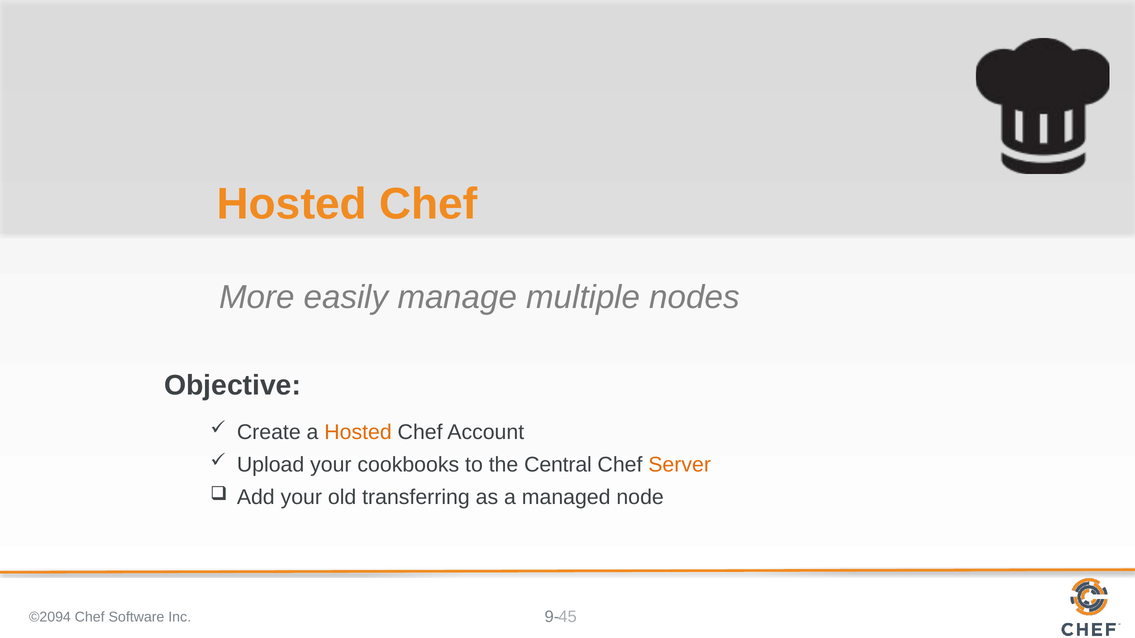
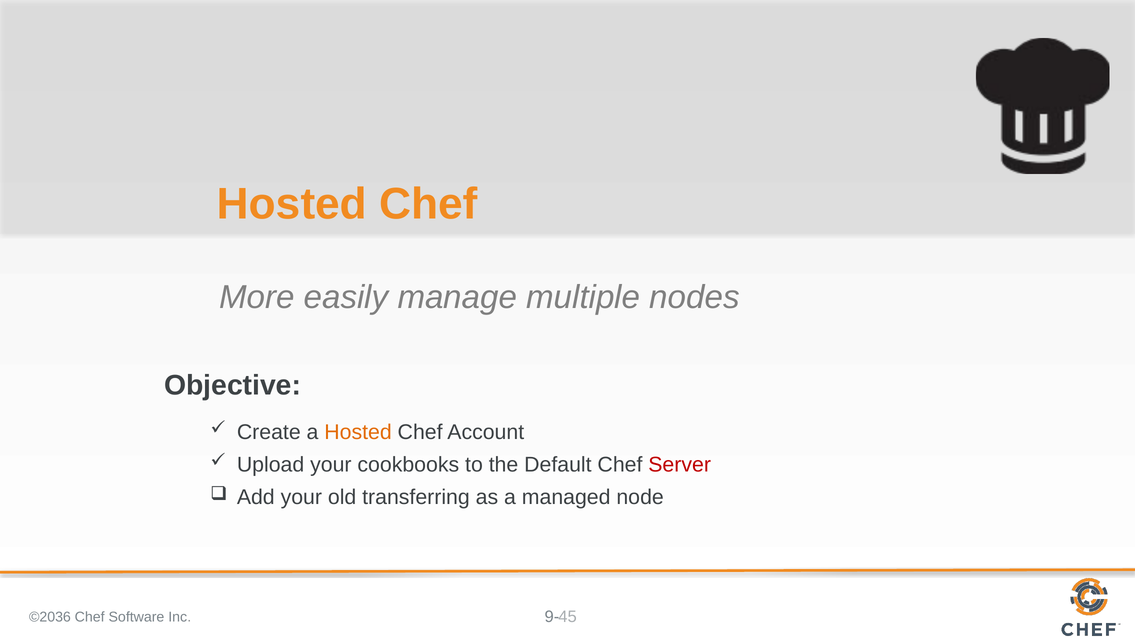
Central: Central -> Default (558, 465)
Server colour: orange -> red (680, 465)
©2094: ©2094 -> ©2036 (50, 618)
